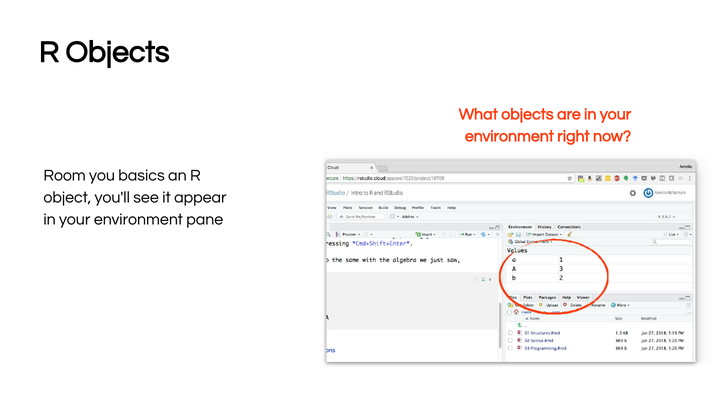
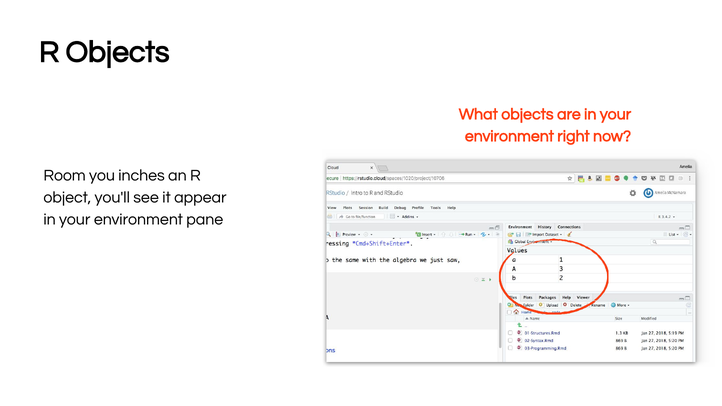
basics: basics -> inches (142, 175)
